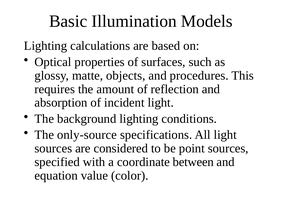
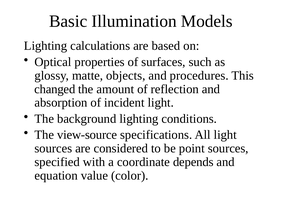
requires: requires -> changed (55, 89)
only-source: only-source -> view-source (87, 135)
between: between -> depends (193, 162)
